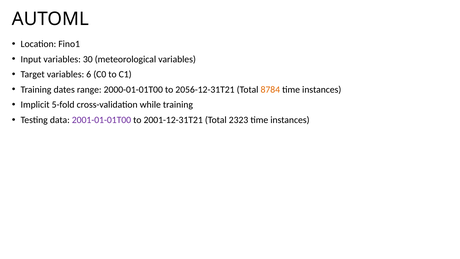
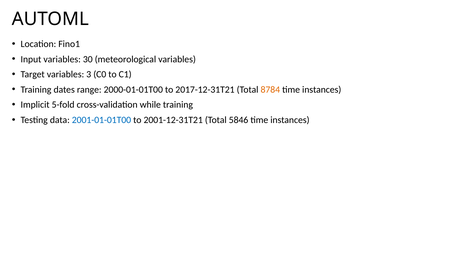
6: 6 -> 3 (89, 74)
2056-12-31T21: 2056-12-31T21 -> 2017-12-31T21 (205, 89)
2001-01-01T00 colour: purple -> blue (101, 120)
2323: 2323 -> 5846 (239, 120)
